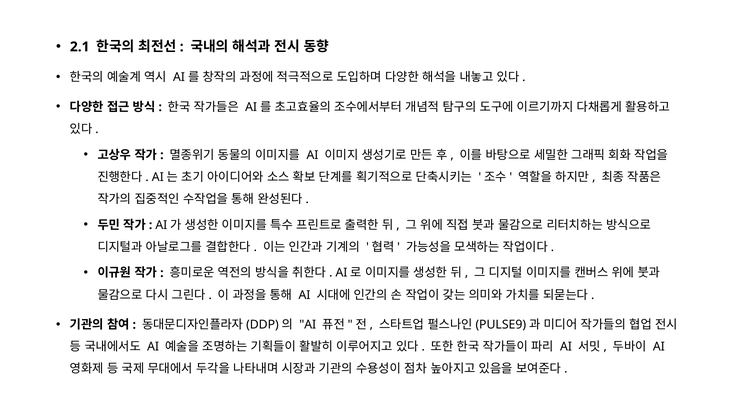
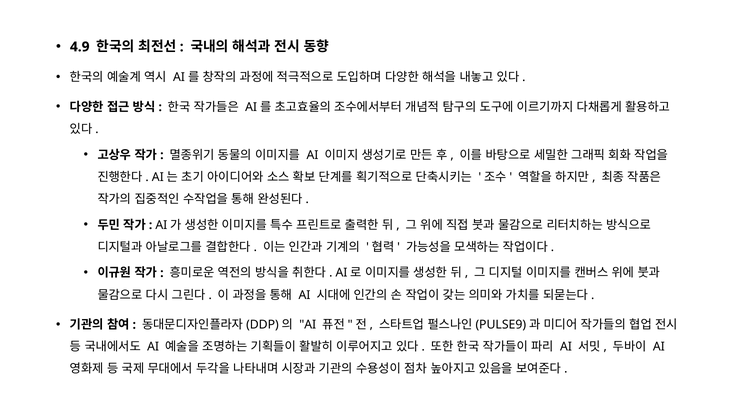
2.1: 2.1 -> 4.9 (80, 47)
